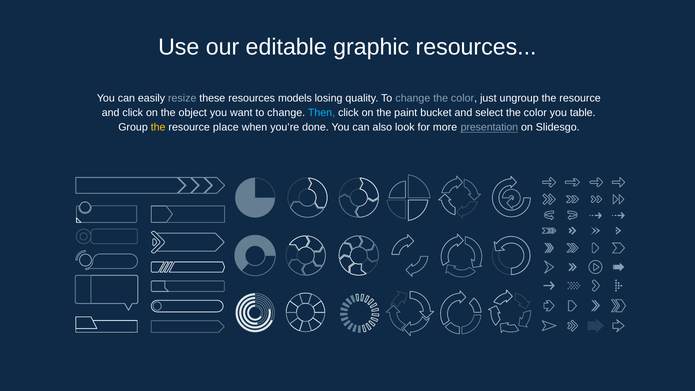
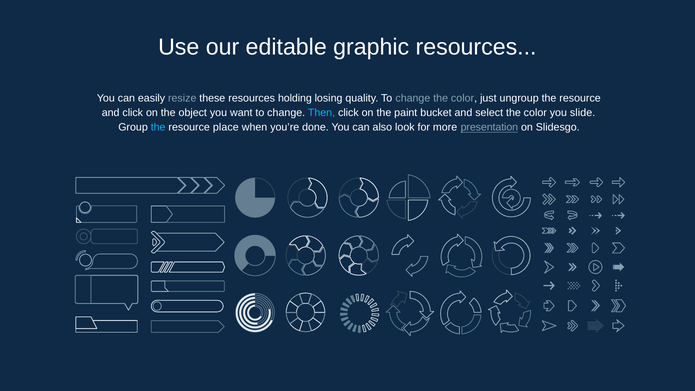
models: models -> holding (295, 98)
table: table -> slide (583, 113)
the colour: yellow -> light blue (158, 127)
